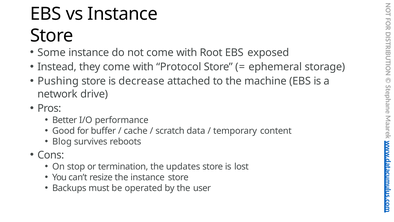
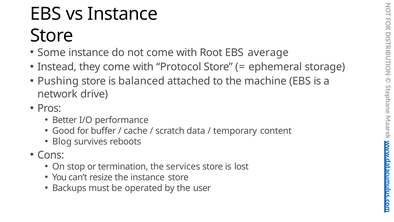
exposed: exposed -> average (268, 52)
decrease: decrease -> balanced (141, 81)
updates: updates -> services (183, 166)
